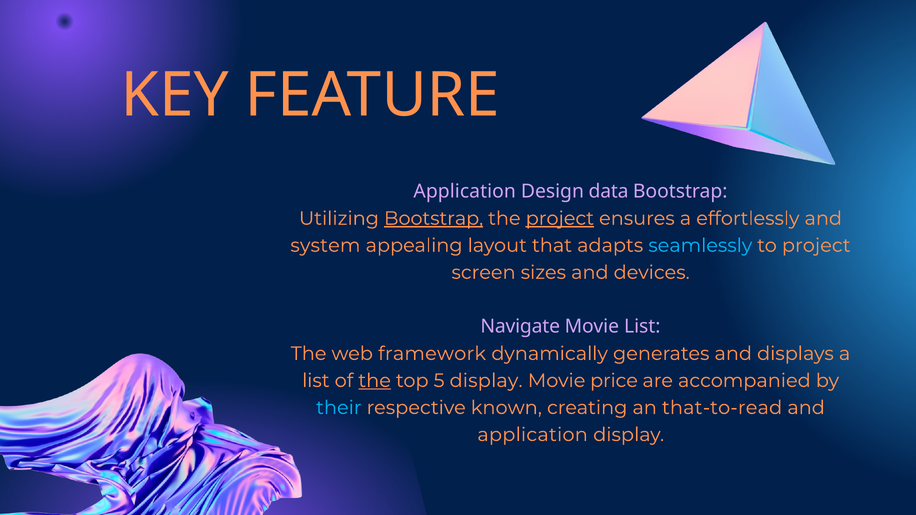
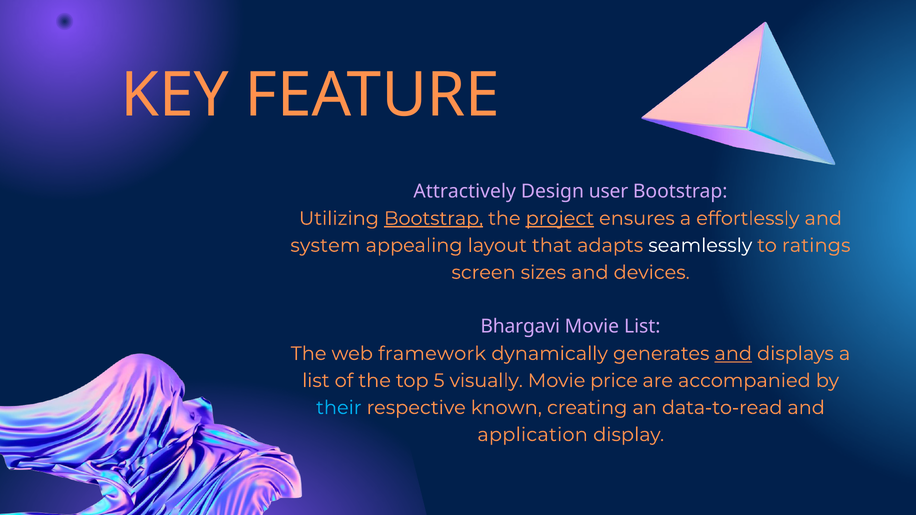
Application: Application -> Attractively (465, 191)
data: data -> user (609, 191)
seamlessly colour: light blue -> white (700, 246)
to project: project -> ratings (816, 246)
Navigate: Navigate -> Bhargavi (520, 327)
and underline: none -> present (733, 354)
the underline: present -> none (375, 381)
5 display: display -> visually (486, 381)
that-to-read: that-to-read -> data-to-read (722, 408)
